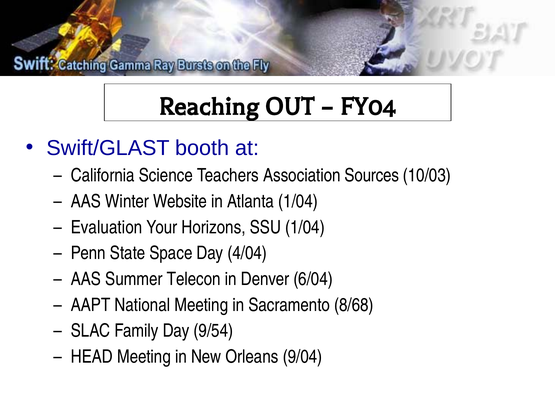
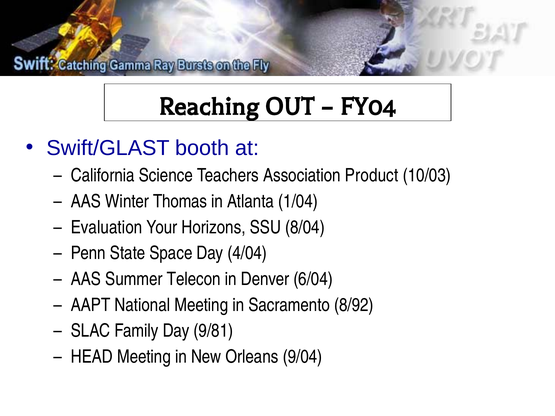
Sources: Sources -> Product (372, 176)
Website: Website -> Thomas (180, 202)
SSU 1/04: 1/04 -> 8/04 (305, 227)
8/68: 8/68 -> 8/92 (354, 305)
9/54: 9/54 -> 9/81 (213, 331)
